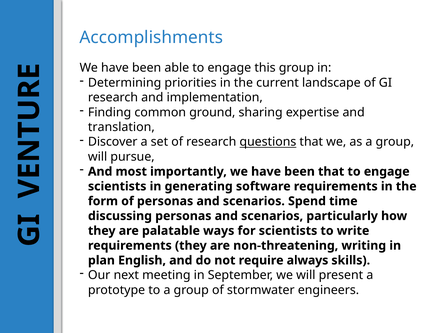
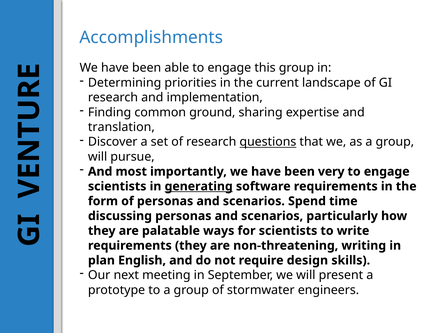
been that: that -> very (331, 172)
generating underline: none -> present (199, 186)
always: always -> design (307, 260)
